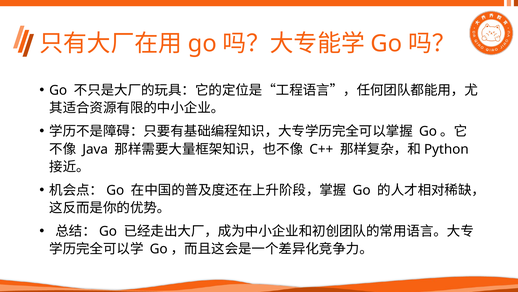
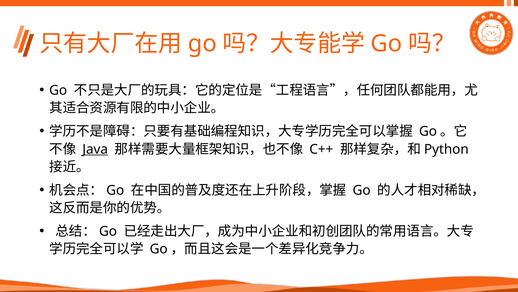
Java underline: none -> present (95, 149)
